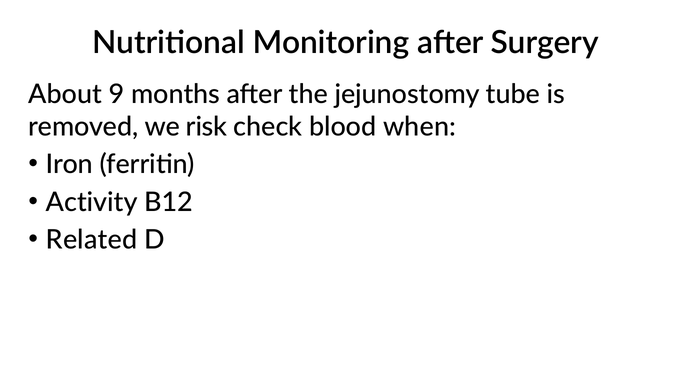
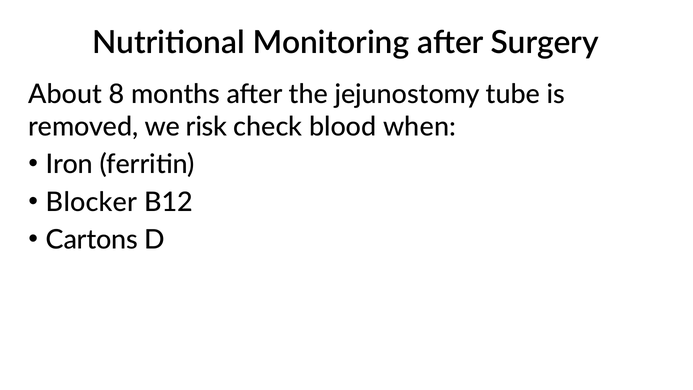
9: 9 -> 8 (117, 94)
Activity: Activity -> Blocker (92, 202)
Related: Related -> Cartons (92, 240)
